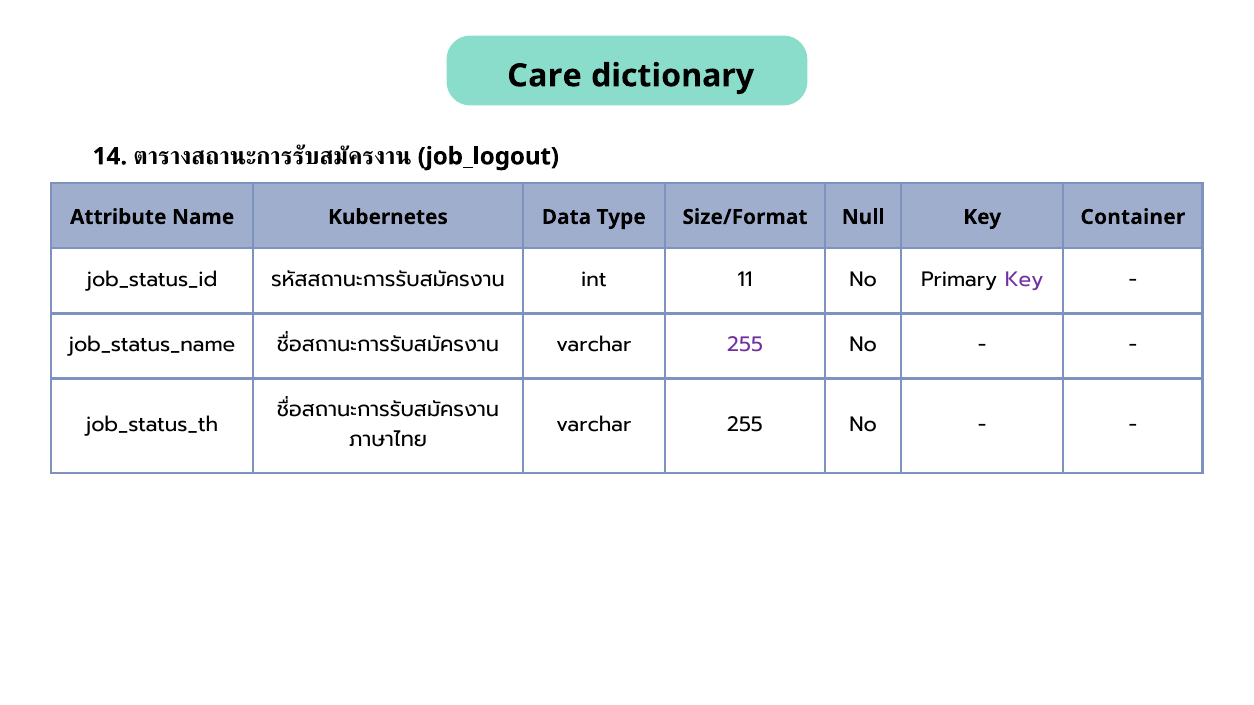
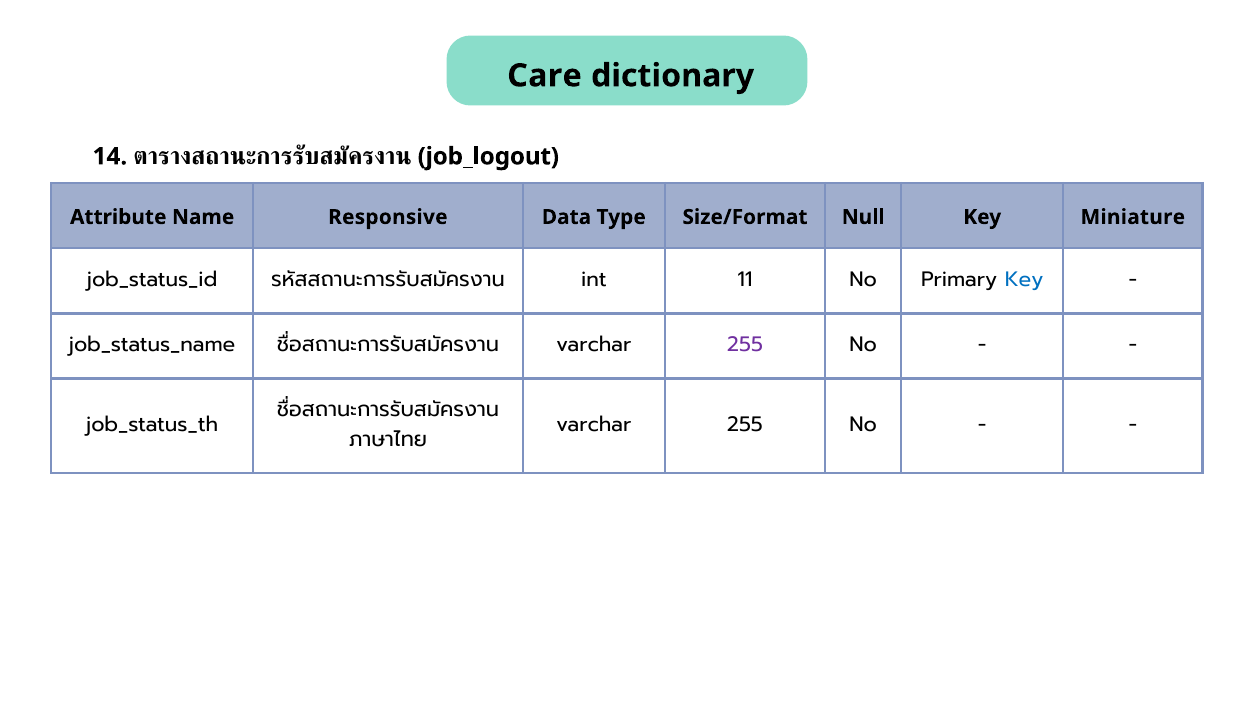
Kubernetes: Kubernetes -> Responsive (388, 217)
Container: Container -> Miniature (1133, 217)
Key colour: purple -> blue (1024, 280)
